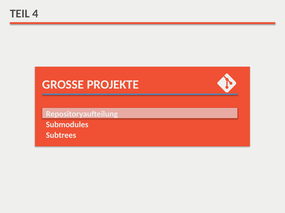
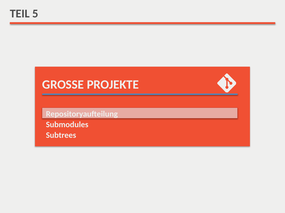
4: 4 -> 5 (35, 14)
